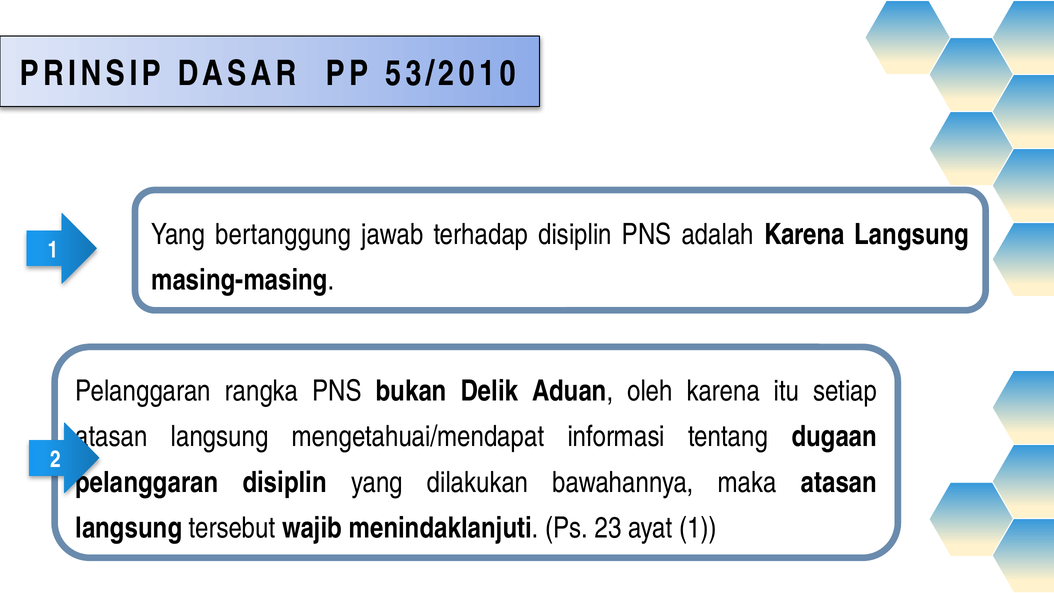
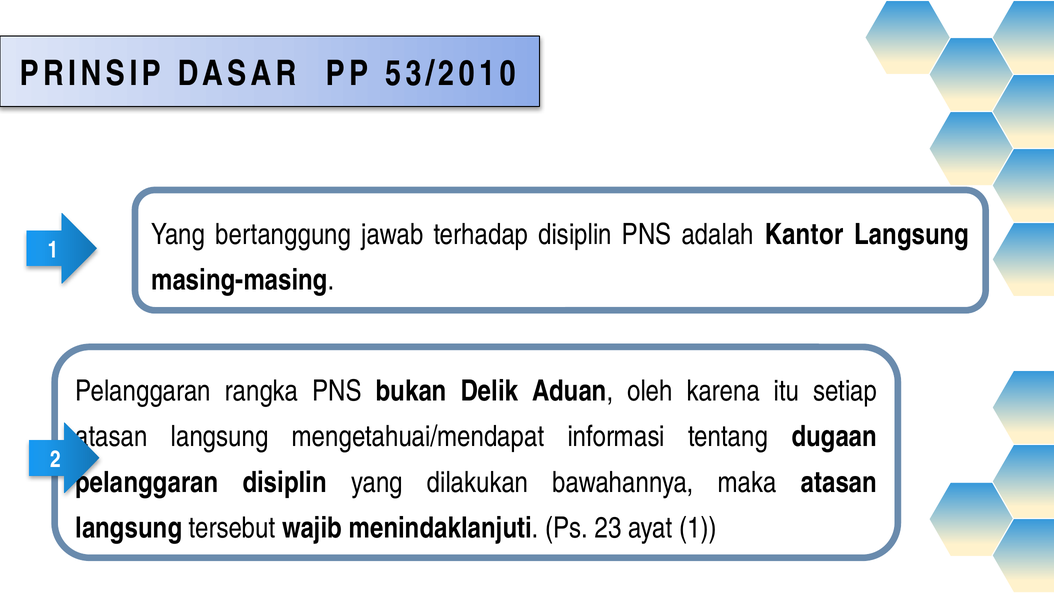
adalah Karena: Karena -> Kantor (804, 235)
